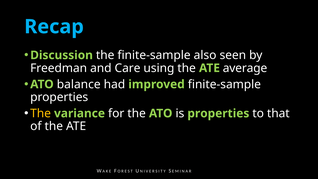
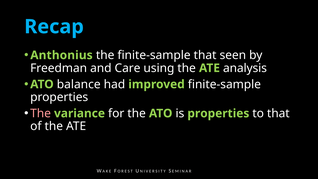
Discussion: Discussion -> Anthonius (61, 55)
finite-sample also: also -> that (205, 55)
average: average -> analysis (245, 68)
The colour: yellow -> pink (41, 113)
